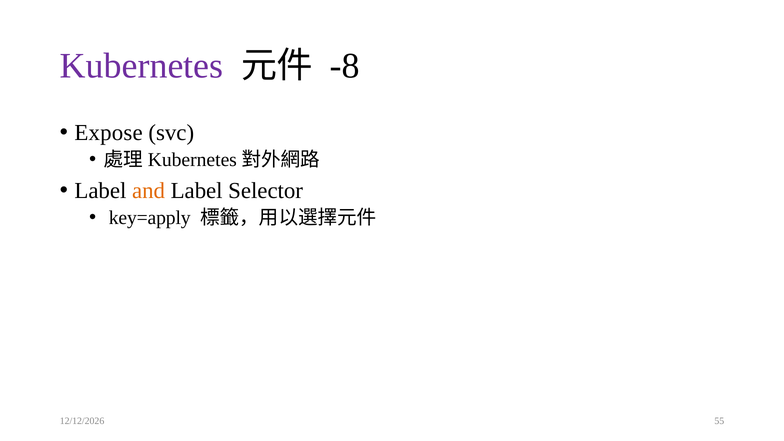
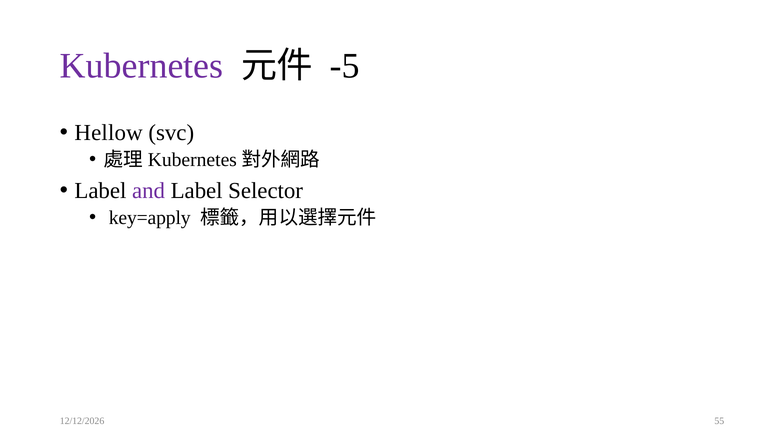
-8: -8 -> -5 (345, 66)
Expose: Expose -> Hellow (109, 133)
and colour: orange -> purple (149, 191)
